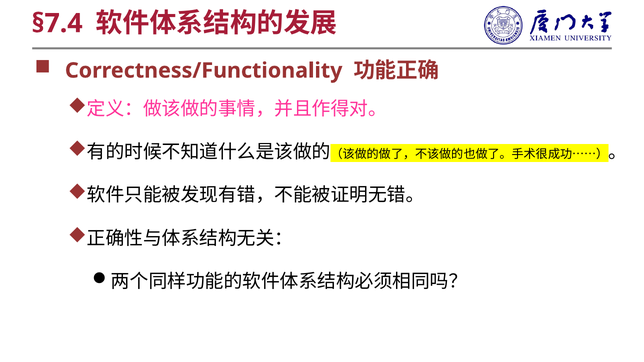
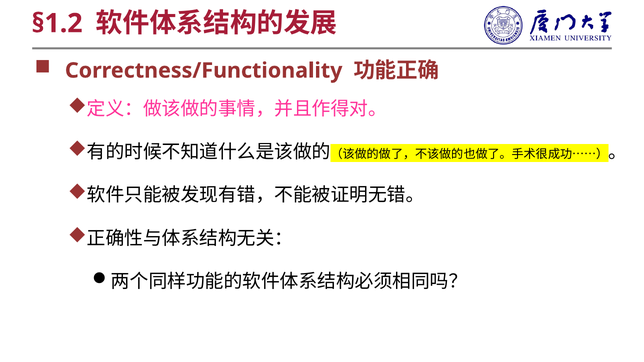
§7.4: §7.4 -> §1.2 (57, 23)
